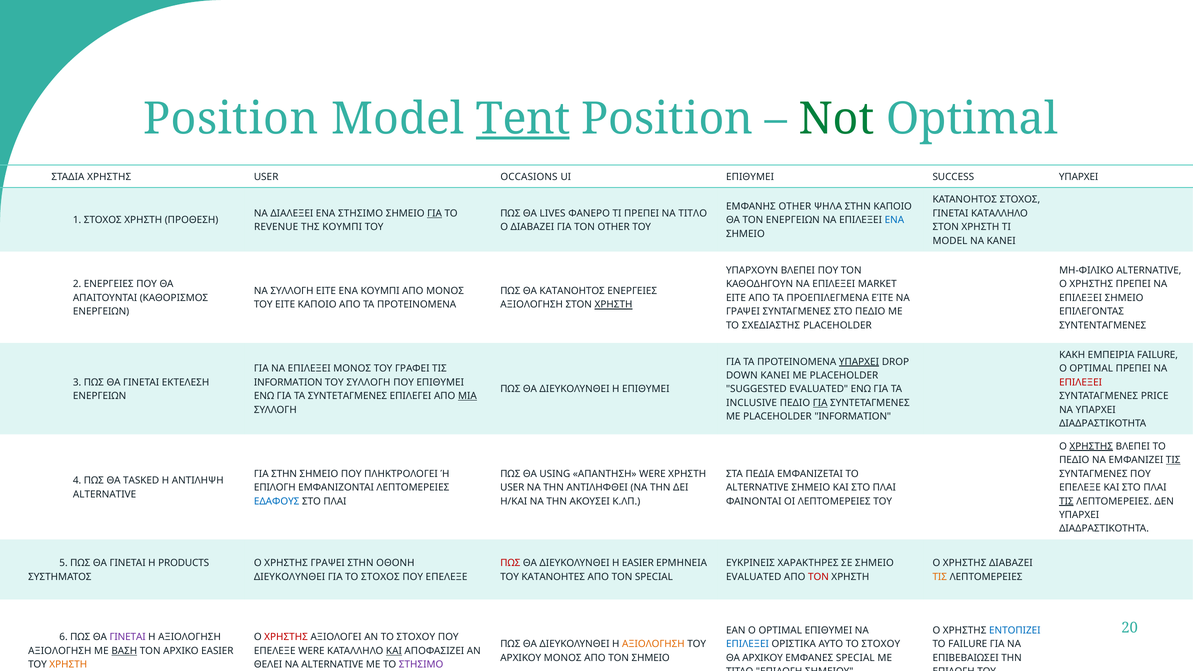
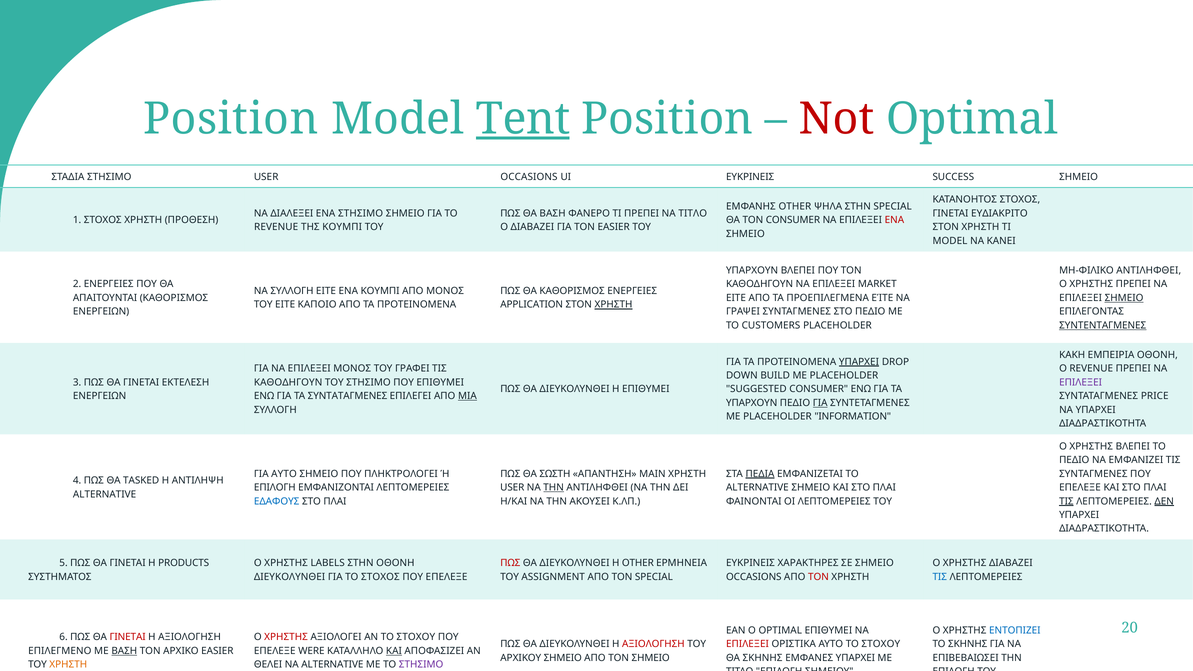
Not colour: green -> red (837, 119)
ΣΤΑΔΙΑ ΧΡΗΣΤΗΣ: ΧΡΗΣΤΗΣ -> ΣΤΗΣΙΜΟ (109, 177)
UI ΕΠΙΘΥΜΕΙ: ΕΠΙΘΥΜΕΙ -> ΕΥΚΡΙΝΕΙΣ (750, 177)
SUCCESS ΥΠΑΡΧΕΙ: ΥΠΑΡΧΕΙ -> ΣΗΜΕΙΟ (1079, 177)
ΣΤΗΝ ΚΑΠΟΙΟ: ΚΑΠΟΙΟ -> SPECIAL (893, 206)
ΓΙΑ underline: present -> none (435, 213)
ΘΑ LIVES: LIVES -> ΒΑΣΗ (553, 213)
ΓΙΝΕΤΑΙ ΚΑΤΑΛΛΗΛΟ: ΚΑΤΑΛΛΗΛΟ -> ΕΥΔΙΑΚΡΙΤΟ (999, 213)
ΤΟΝ ΕΝΕΡΓΕΙΩΝ: ΕΝΕΡΓΕΙΩΝ -> CONSUMER (793, 220)
ΕΝΑ colour: blue -> red (894, 220)
ΤΟΝ OTHER: OTHER -> EASIER (614, 227)
ΜΗ-ΦΙΛΙΚΟ ALTERNATIVE: ALTERNATIVE -> ΑΝΤΙΛΗΦΘΕΙ (1149, 270)
ΘΑ ΚΑΤΑΝΟΗΤΟΣ: ΚΑΤΑΝΟΗΤΟΣ -> ΚΑΘΟΡΙΣΜΟΣ (572, 291)
ΣΗΜΕΙΟ underline: none -> present (1124, 298)
ΑΞΙΟΛΟΓΗΣΗ: ΑΞΙΟΛΟΓΗΣΗ -> APPLICATION (532, 305)
ΣΧΕΔΙΑΣΤΗΣ: ΣΧΕΔΙΑΣΤΗΣ -> CUSTOMERS (771, 325)
ΣΥΝΤΕΝΤΑΓΜΕΝΕΣ underline: none -> present (1103, 325)
ΕΜΠΕΙΡΙΑ FAILURE: FAILURE -> ΟΘΟΝΗ (1157, 355)
OPTIMAL: OPTIMAL -> REVENUE (1091, 369)
DOWN ΚΑΝΕΙ: ΚΑΝΕΙ -> BUILD (775, 376)
INFORMATION: INFORMATION -> ΚΑΘΟΔΗΓΟΥΝ (288, 382)
ΤΟΥ ΣΥΛΛΟΓΗ: ΣΥΛΛΟΓΗ -> ΣΤΗΣΙΜΟ (368, 382)
ΕΠΙΛΕΞΕΙ colour: red -> purple (1081, 382)
SUGGESTED EVALUATED: EVALUATED -> CONSUMER (819, 389)
ΤΑ ΣΥΝΤΕΤΑΓΜΕΝΕΣ: ΣΥΝΤΕΤΑΓΜΕΝΕΣ -> ΣΥΝΤΑΤΑΓΜΕΝΕΣ (347, 396)
INCLUSIVE: INCLUSIVE -> ΥΠΑΡΧΟΥΝ (752, 403)
ΧΡΗΣΤΗΣ underline: present -> none (1091, 446)
ΤΙΣ underline: present -> none (1173, 460)
ΓΙΑ ΣΤΗΝ: ΣΤΗΝ -> ΑΥΤΟ (284, 474)
USING: USING -> ΣΩΣΤΗ (555, 474)
ΑΠΑΝΤΗΣΗ WERE: WERE -> MAIN (652, 474)
ΠΕΔΙΑ underline: none -> present (760, 474)
ΤΗΝ underline: none -> present (554, 488)
ΔΕΝ underline: none -> present (1164, 501)
ΧΡΗΣΤΗΣ ΓΡΑΨΕΙ: ΓΡΑΨΕΙ -> LABELS (328, 563)
Η EASIER: EASIER -> OTHER (638, 563)
ΚΑΤΑΝΟΗΤΕΣ: ΚΑΤΑΝΟΗΤΕΣ -> ASSIGNMENT (553, 577)
EVALUATED: EVALUATED -> OCCASIONS (754, 577)
ΤΙΣ colour: orange -> blue (940, 577)
ΓΙΝΕΤΑΙ colour: purple -> red (128, 637)
ΑΞΙΟΛΟΓΗΣΗ colour: orange -> red (653, 644)
ΕΠΙΛΕΞΕΙ colour: blue -> red (748, 644)
ΤΟ FAILURE: FAILURE -> ΣΚΗΝΗΣ (968, 644)
ΑΞΙΟΛΟΓΗΣΗ: ΑΞΙΟΛΟΓΗΣΗ -> ΕΠΙΛΕΓΜΕΝΟ (60, 651)
ΑΡΧΙΚΟΥ ΜΟΝΟΣ: ΜΟΝΟΣ -> ΣΗΜΕΙΟ (563, 658)
ΘΑ ΑΡΧΙΚΟΥ: ΑΡΧΙΚΟΥ -> ΣΚΗΝΗΣ (763, 658)
ΕΜΦΑΝΕΣ SPECIAL: SPECIAL -> ΥΠΑΡΧΕΙ (855, 658)
